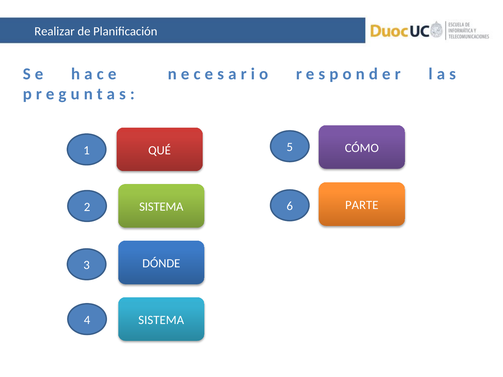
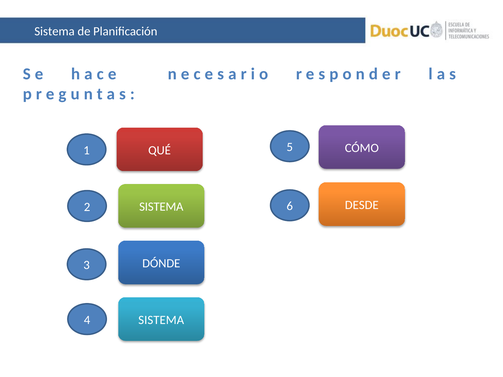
Realizar: Realizar -> Sistema (55, 31)
PARTE: PARTE -> DESDE (362, 205)
